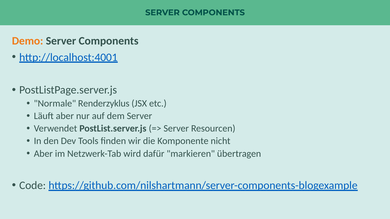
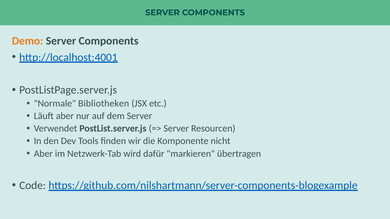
Renderzyklus: Renderzyklus -> Bibliotheken (104, 104)
